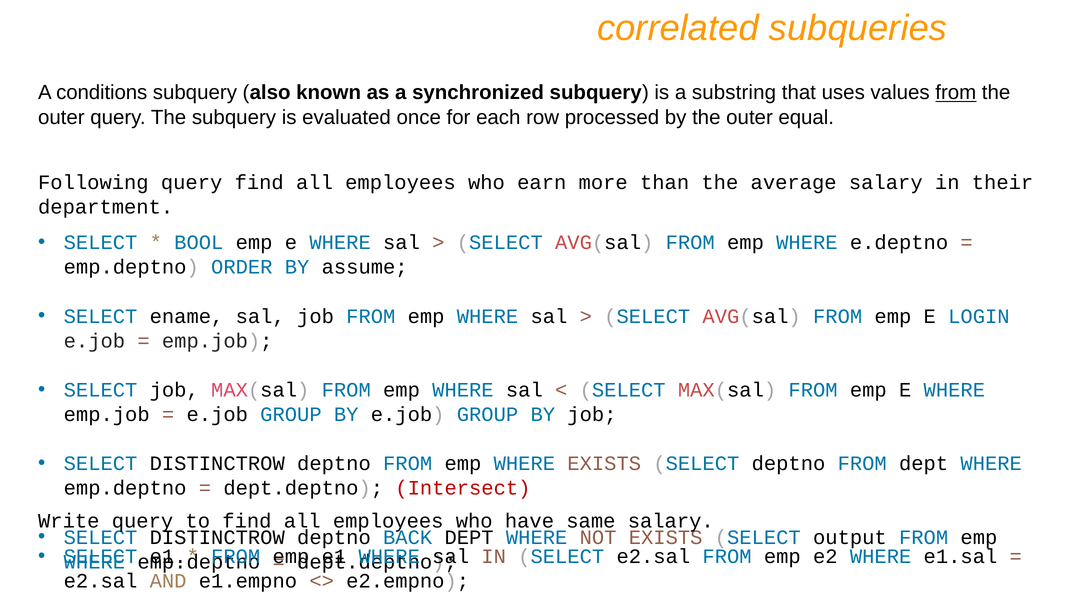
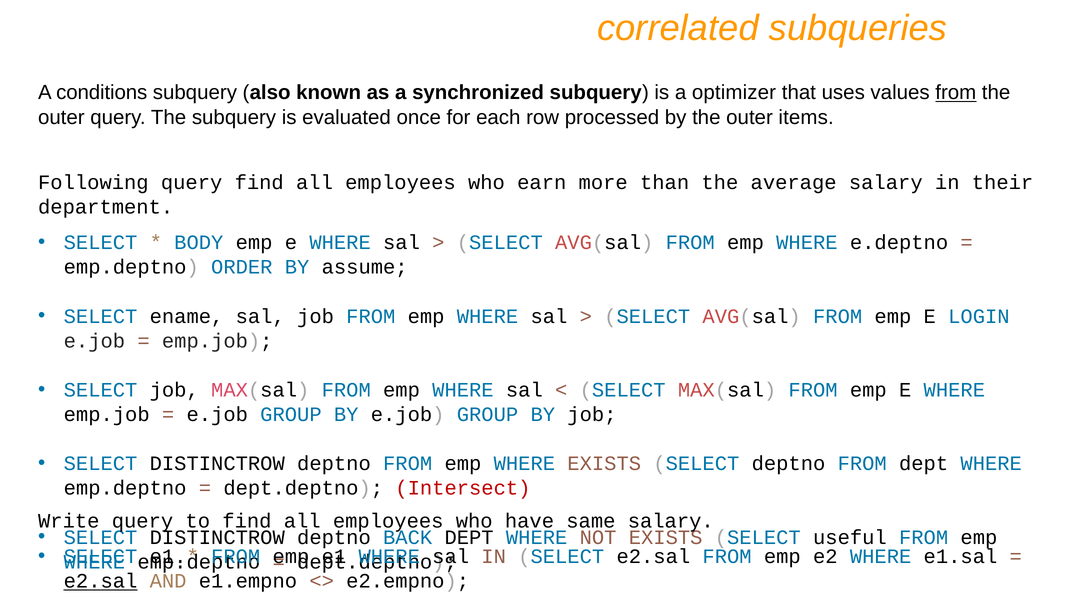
substring: substring -> optimizer (734, 93)
equal: equal -> items (806, 117)
BOOL: BOOL -> BODY (199, 243)
output: output -> useful (850, 538)
e2.sal underline: none -> present (101, 581)
